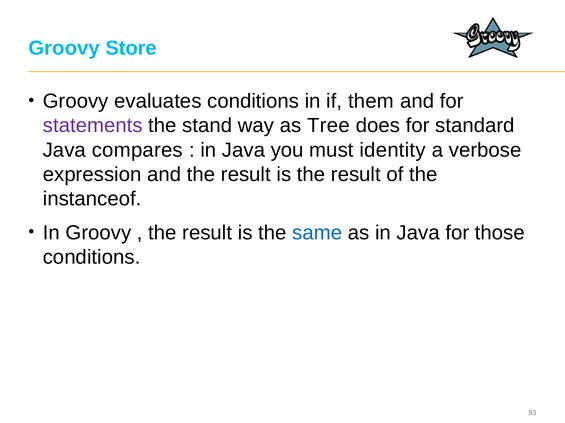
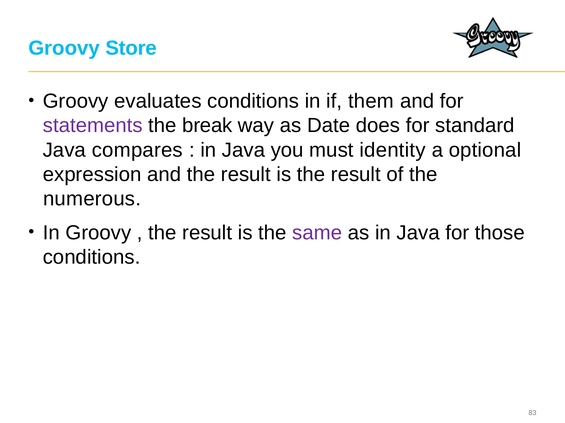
stand: stand -> break (207, 126)
Tree: Tree -> Date (329, 126)
verbose: verbose -> optional (485, 150)
instanceof: instanceof -> numerous (92, 199)
same colour: blue -> purple (317, 233)
